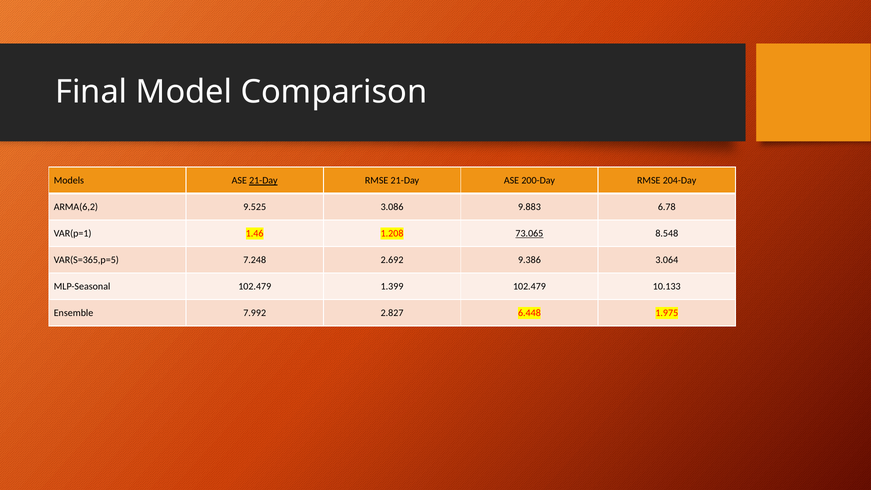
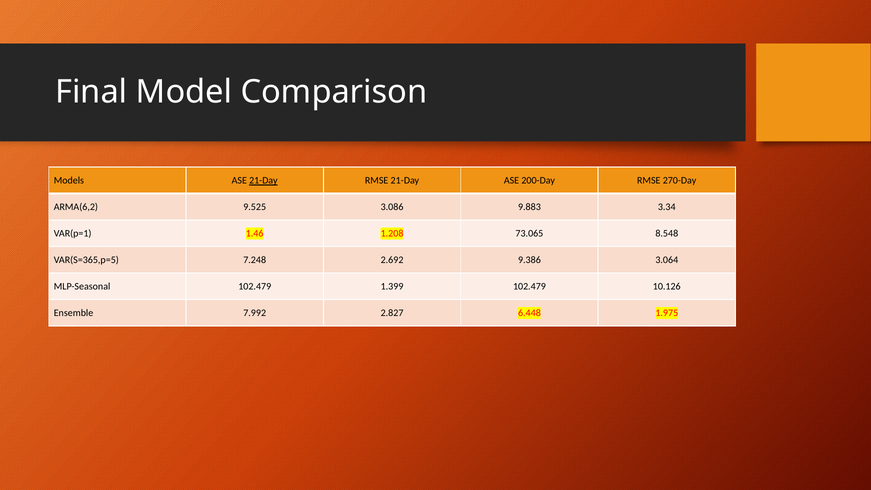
204-Day: 204-Day -> 270-Day (680, 181)
6.78: 6.78 -> 3.34 (667, 207)
73.065 underline: present -> none (529, 234)
10.133: 10.133 -> 10.126 (667, 287)
